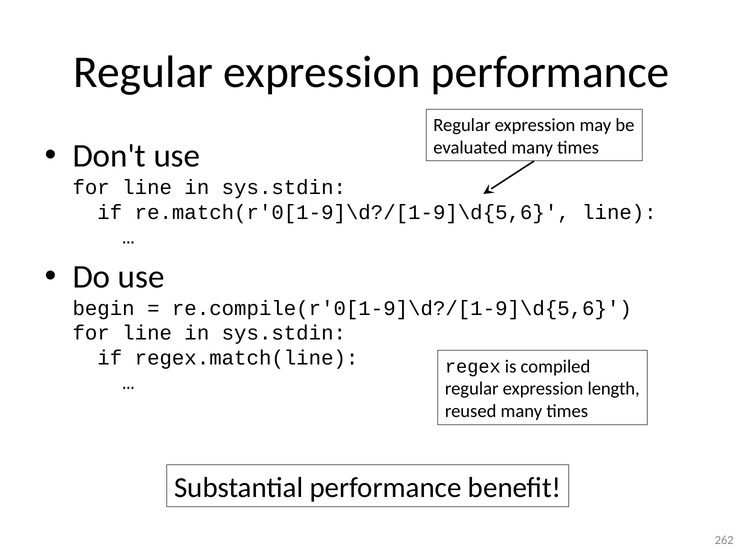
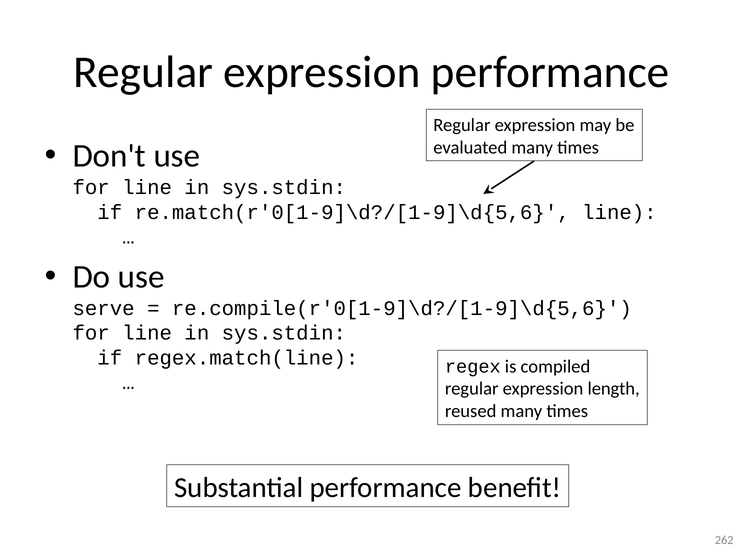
begin: begin -> serve (104, 308)
